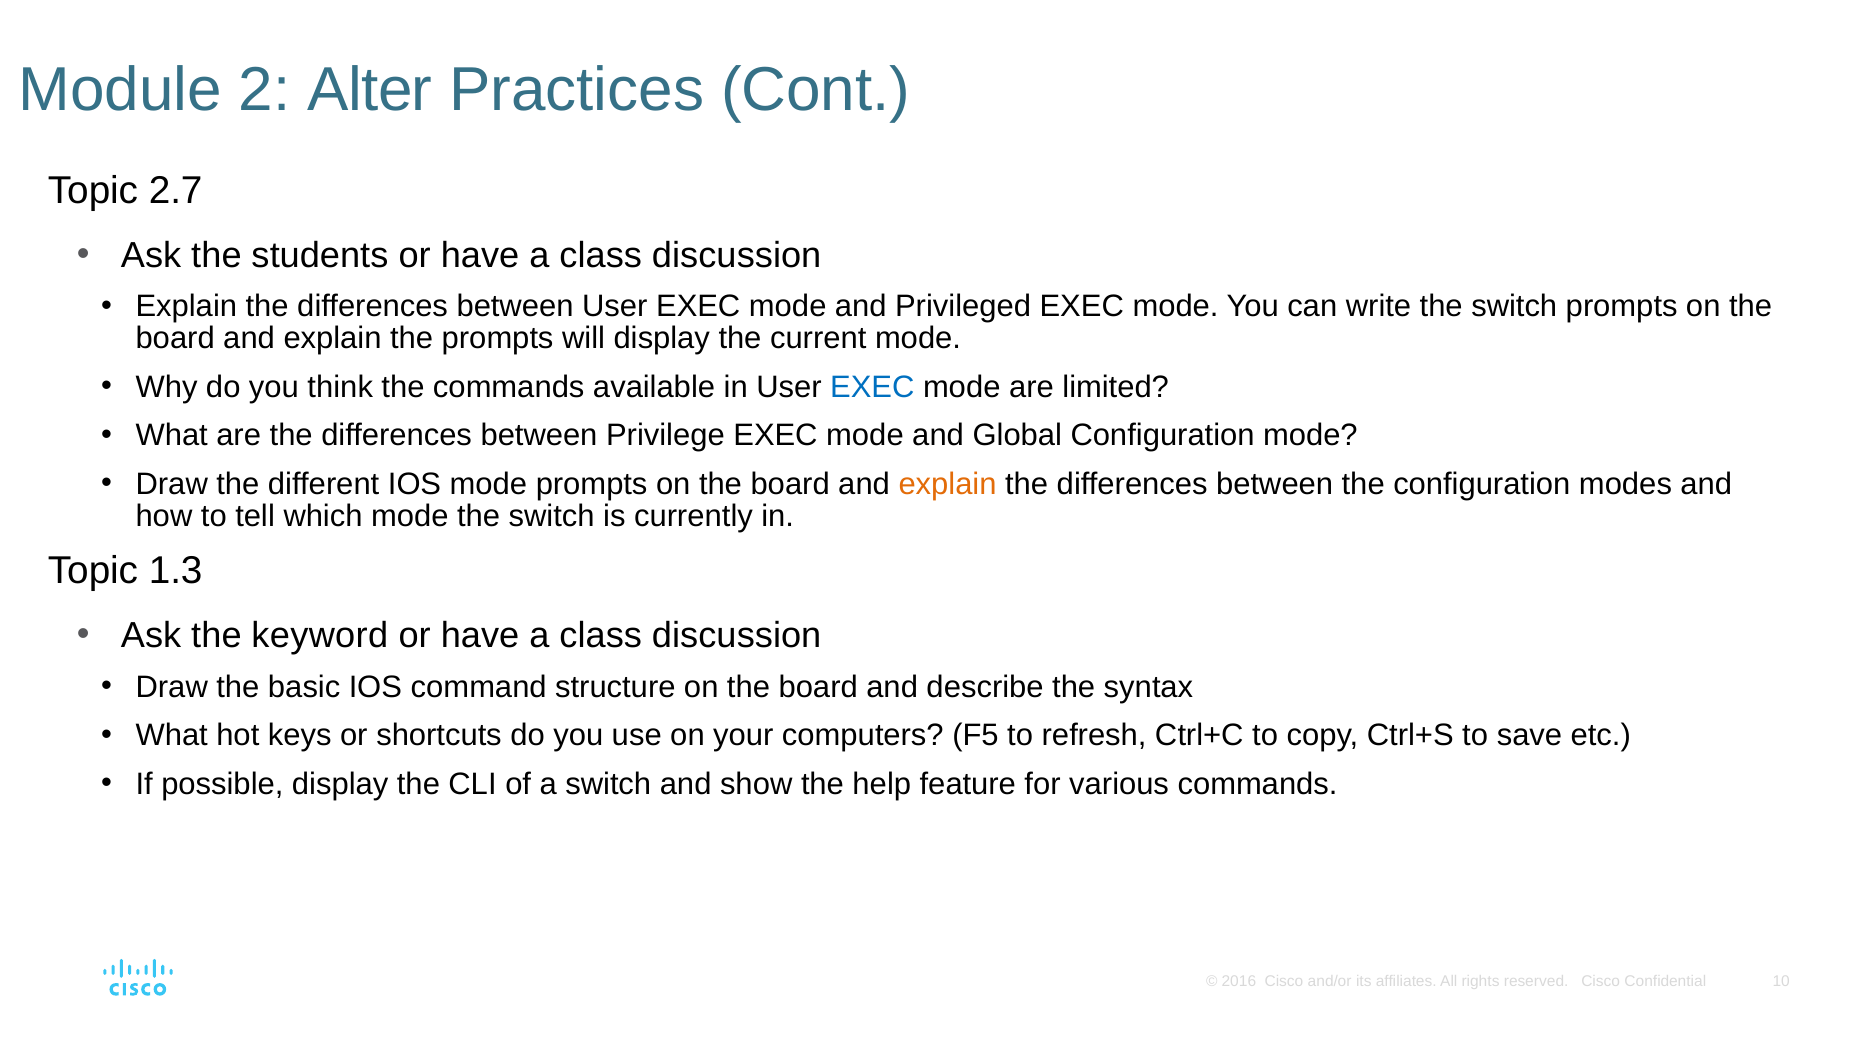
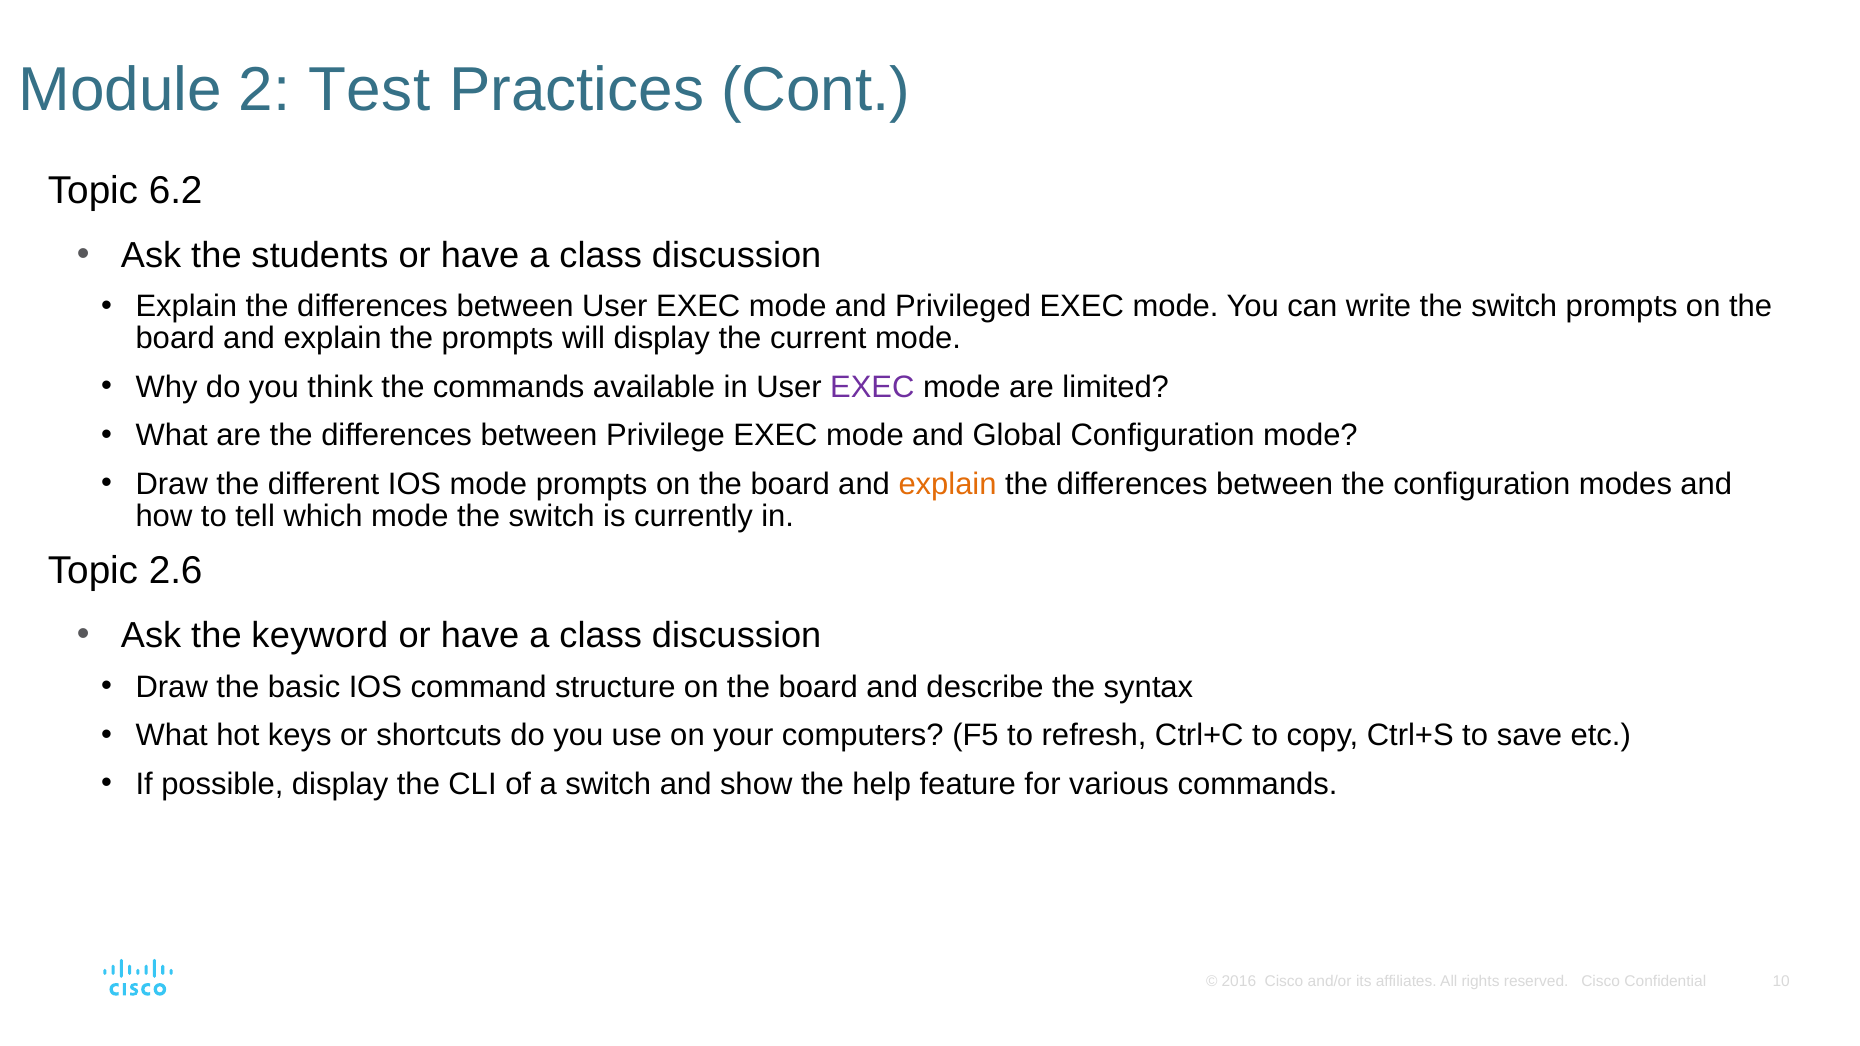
Alter: Alter -> Test (369, 90)
2.7: 2.7 -> 6.2 (176, 191)
EXEC colour: blue -> purple (872, 387)
1.3: 1.3 -> 2.6 (176, 571)
